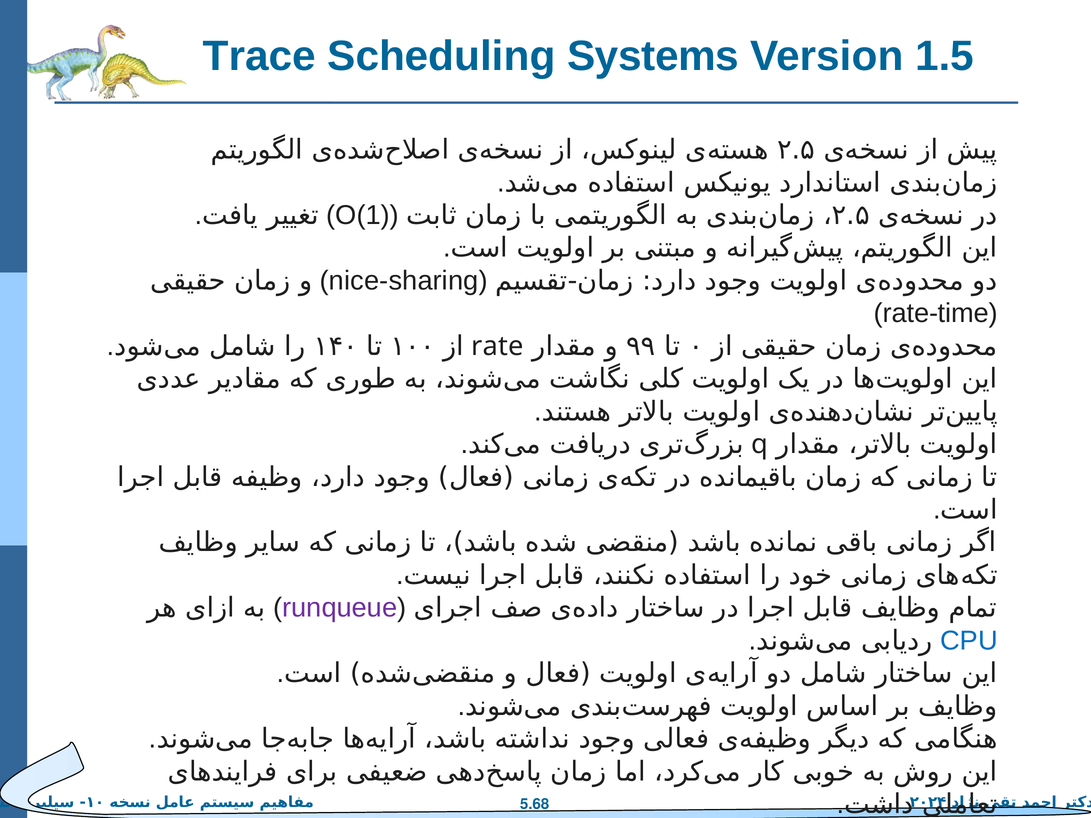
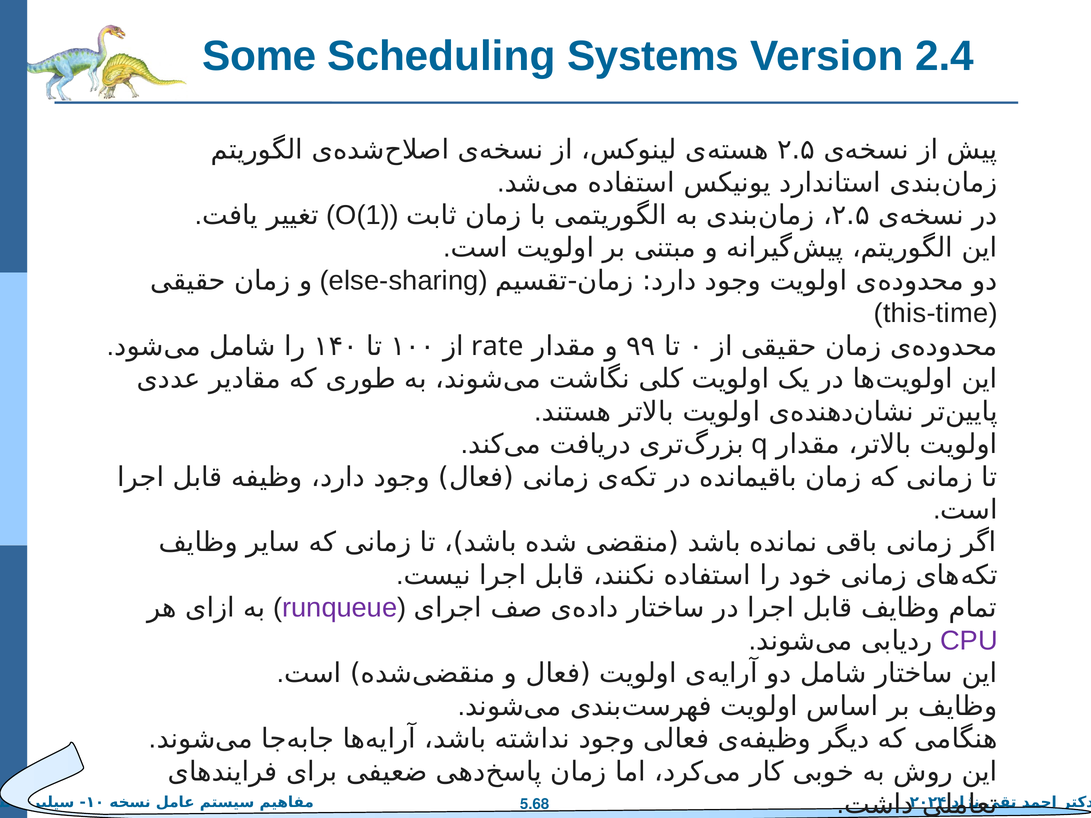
Trace: Trace -> Some (259, 56)
1.5: 1.5 -> 2.4 (945, 56)
nice-sharing: nice-sharing -> else-sharing (404, 281)
rate-time: rate-time -> this-time (936, 314)
CPU colour: blue -> purple (969, 641)
